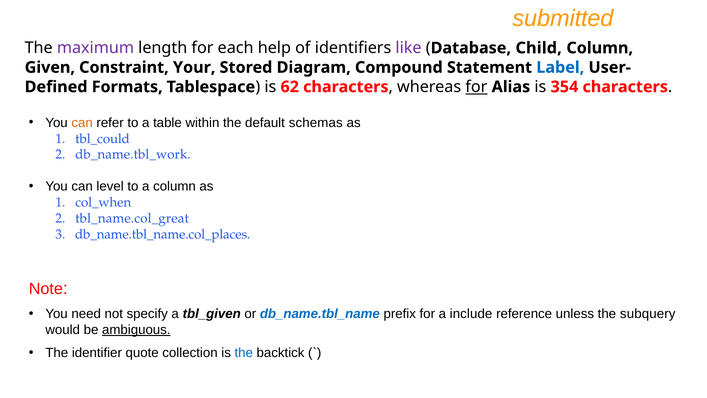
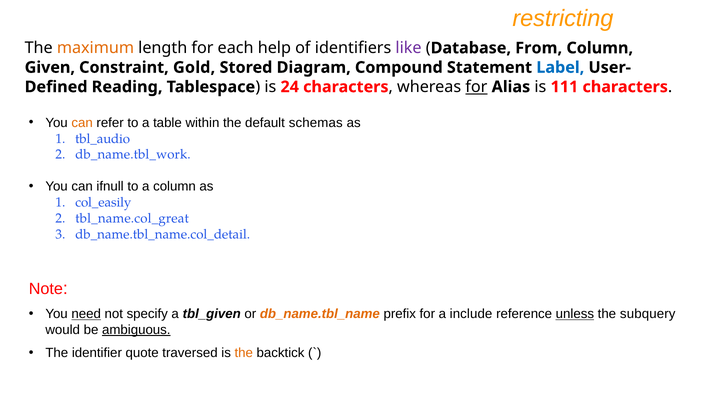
submitted: submitted -> restricting (563, 18)
maximum colour: purple -> orange (95, 48)
Child: Child -> From (539, 48)
Your: Your -> Gold (194, 67)
Formats: Formats -> Reading (127, 87)
62: 62 -> 24 (290, 87)
354: 354 -> 111 (564, 87)
tbl_could: tbl_could -> tbl_audio (103, 139)
level: level -> ifnull (110, 186)
col_when: col_when -> col_easily (103, 202)
db_name.tbl_name.col_places: db_name.tbl_name.col_places -> db_name.tbl_name.col_detail (163, 234)
need underline: none -> present (86, 314)
db_name.tbl_name colour: blue -> orange (320, 314)
unless underline: none -> present (575, 314)
collection: collection -> traversed (190, 353)
the colour: blue -> orange (244, 353)
